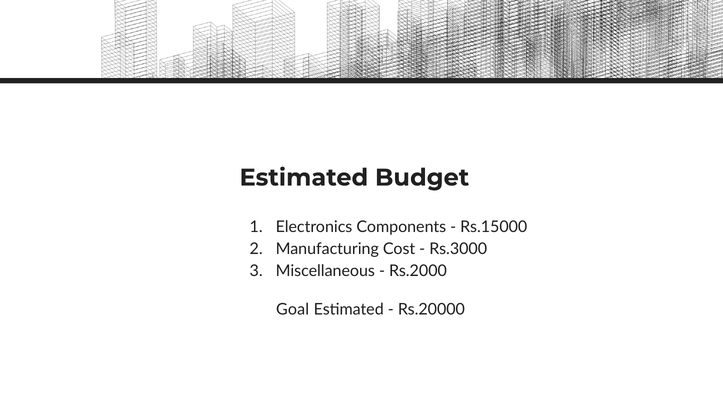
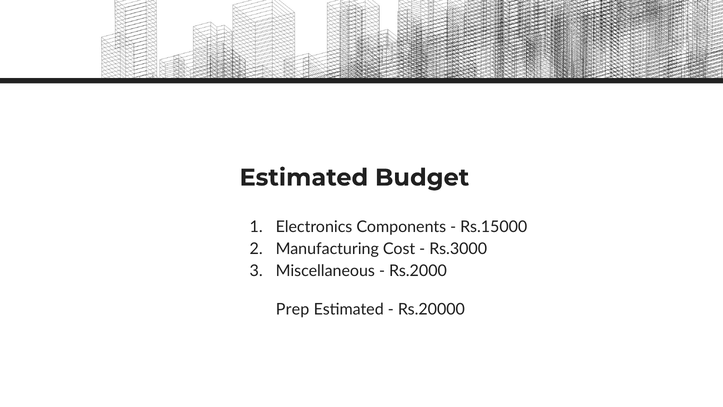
Goal: Goal -> Prep (293, 309)
